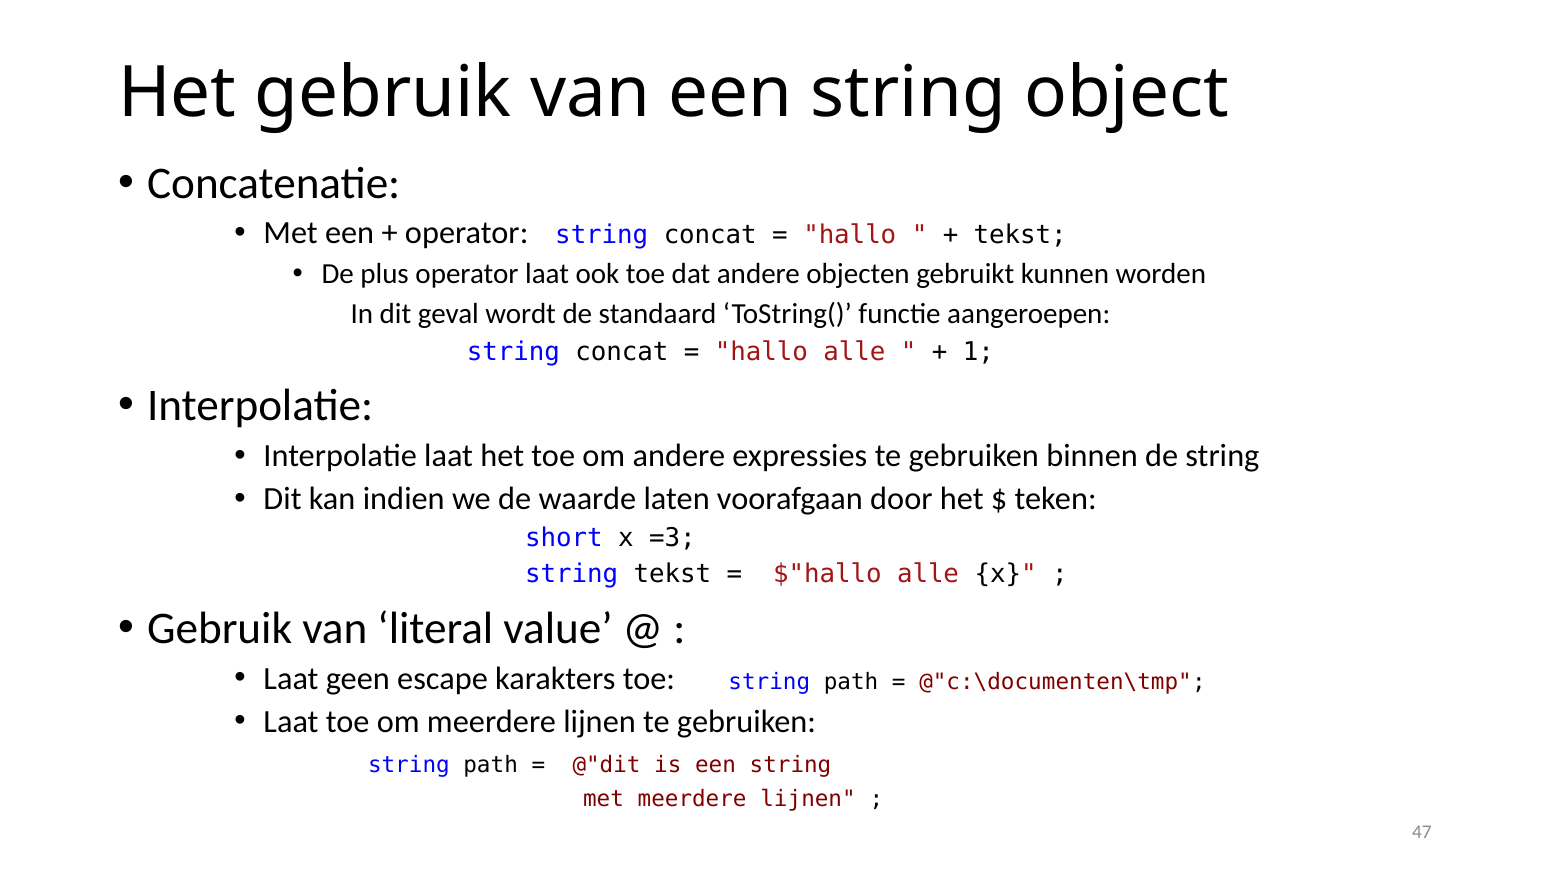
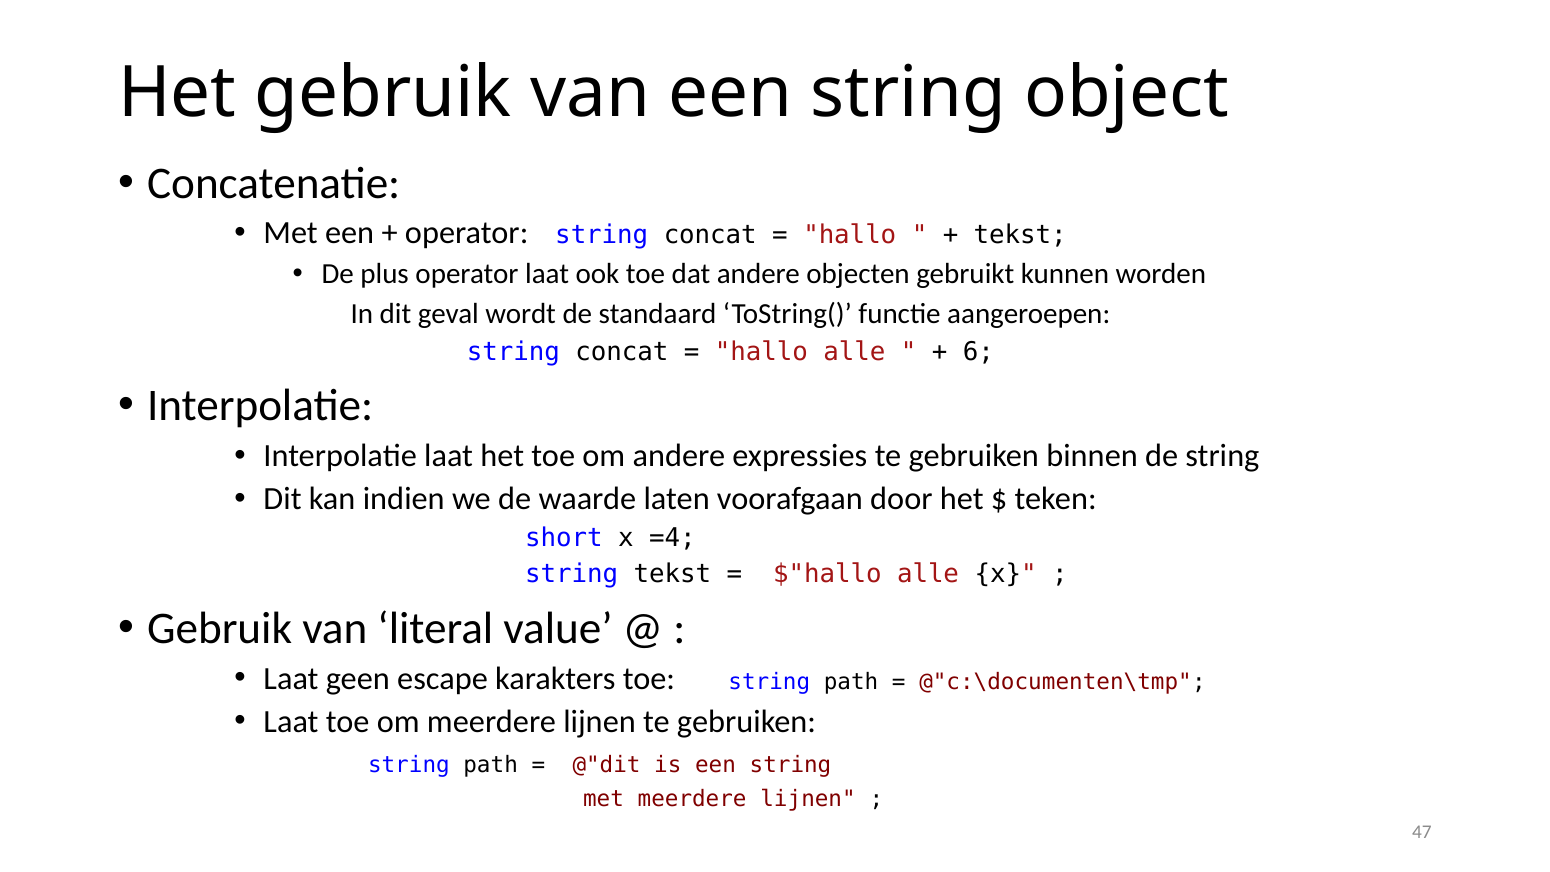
1: 1 -> 6 (978, 351)
=3: =3 -> =4 (672, 538)
